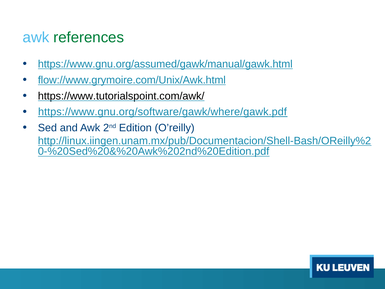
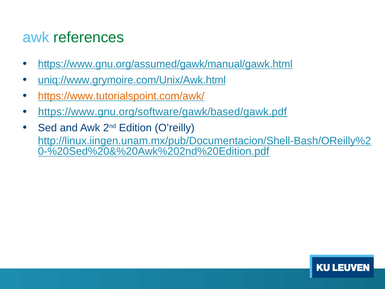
flow://www.grymoire.com/Unix/Awk.html: flow://www.grymoire.com/Unix/Awk.html -> uniq://www.grymoire.com/Unix/Awk.html (132, 80)
https://www.tutorialspoint.com/awk/ colour: black -> orange (121, 96)
https://www.gnu.org/software/gawk/where/gawk.pdf: https://www.gnu.org/software/gawk/where/gawk.pdf -> https://www.gnu.org/software/gawk/based/gawk.pdf (162, 112)
